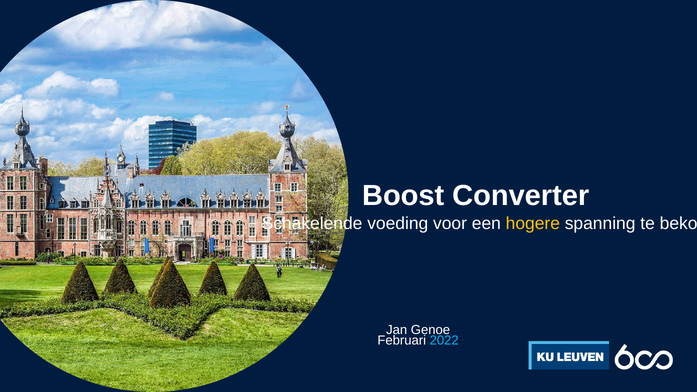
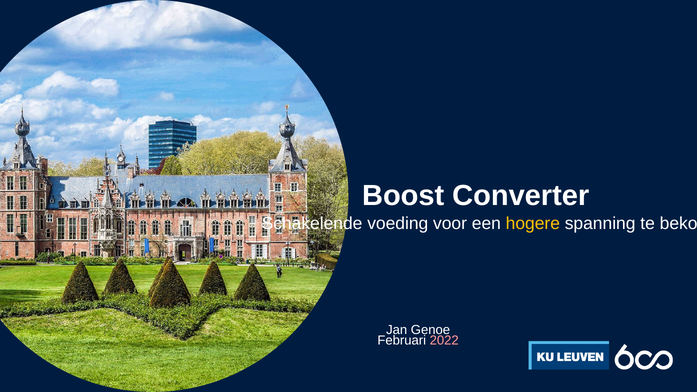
2022 colour: light blue -> pink (444, 341)
